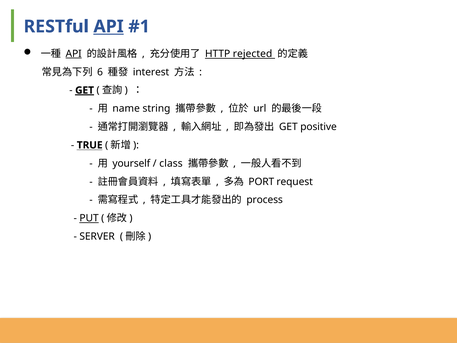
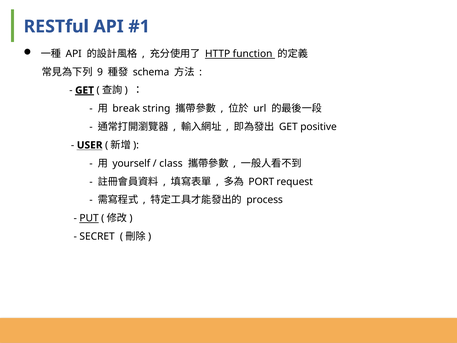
API underline: present -> none (109, 27)
API underline: present -> none (74, 54)
rejected: rejected -> function (253, 54)
6: 6 -> 9 (100, 72)
interest: interest -> schema (151, 72)
name: name -> break (126, 109)
TRUE: TRUE -> USER (90, 145)
SERVER: SERVER -> SECRET (97, 236)
